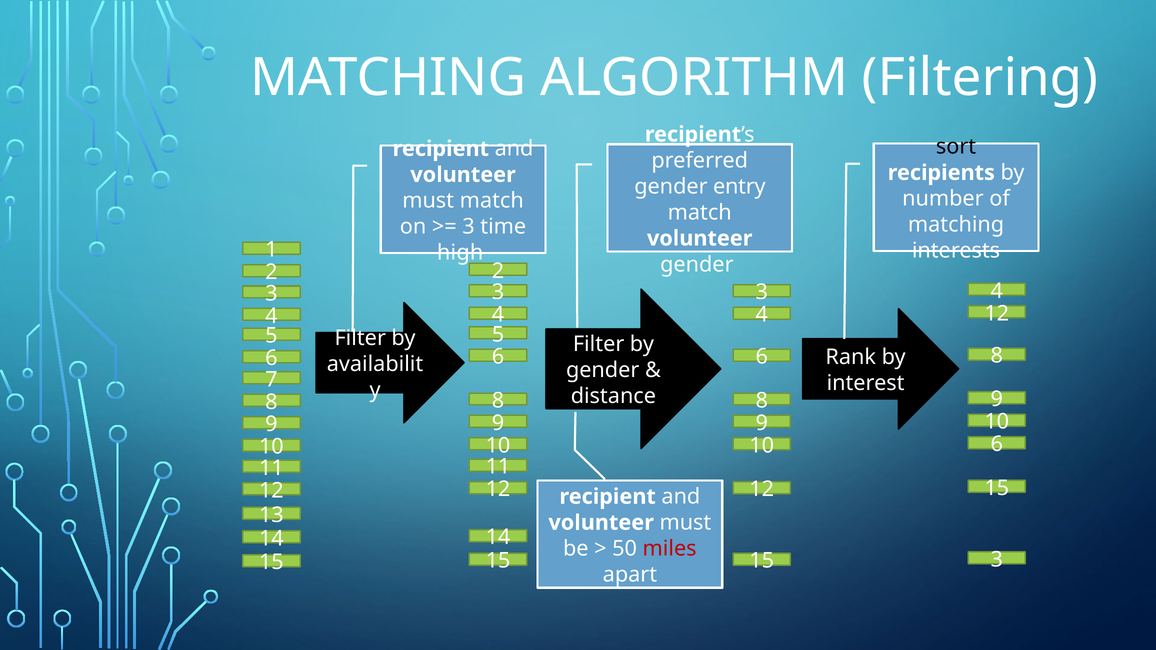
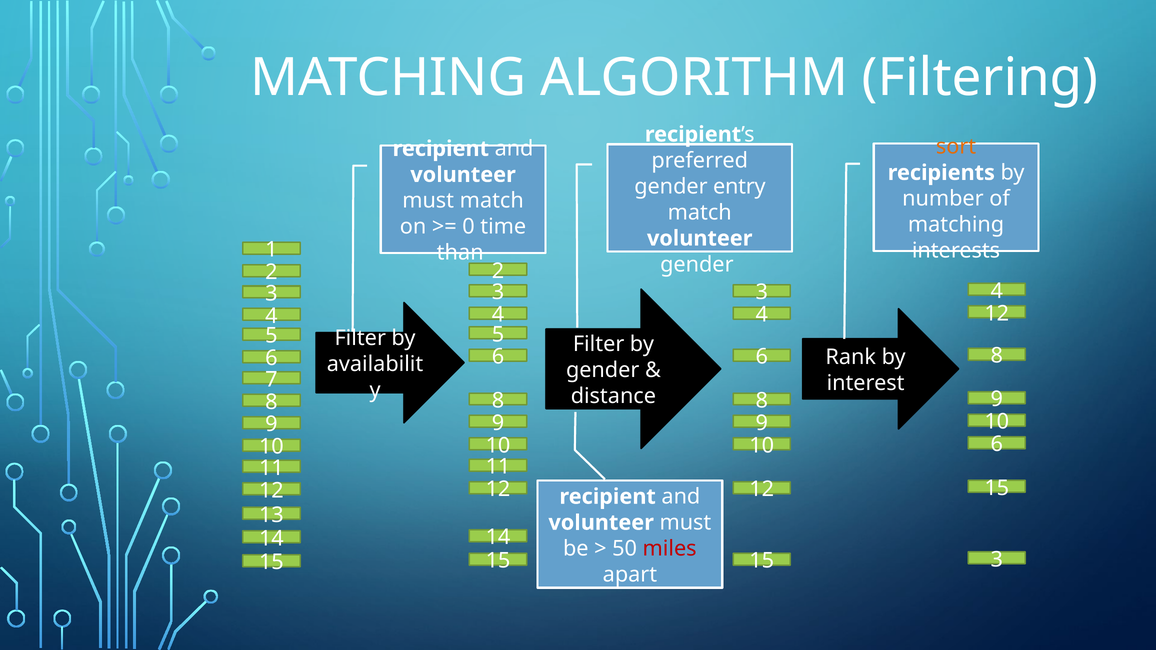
sort colour: black -> orange (956, 147)
3: 3 -> 0 (469, 227)
high: high -> than (460, 253)
